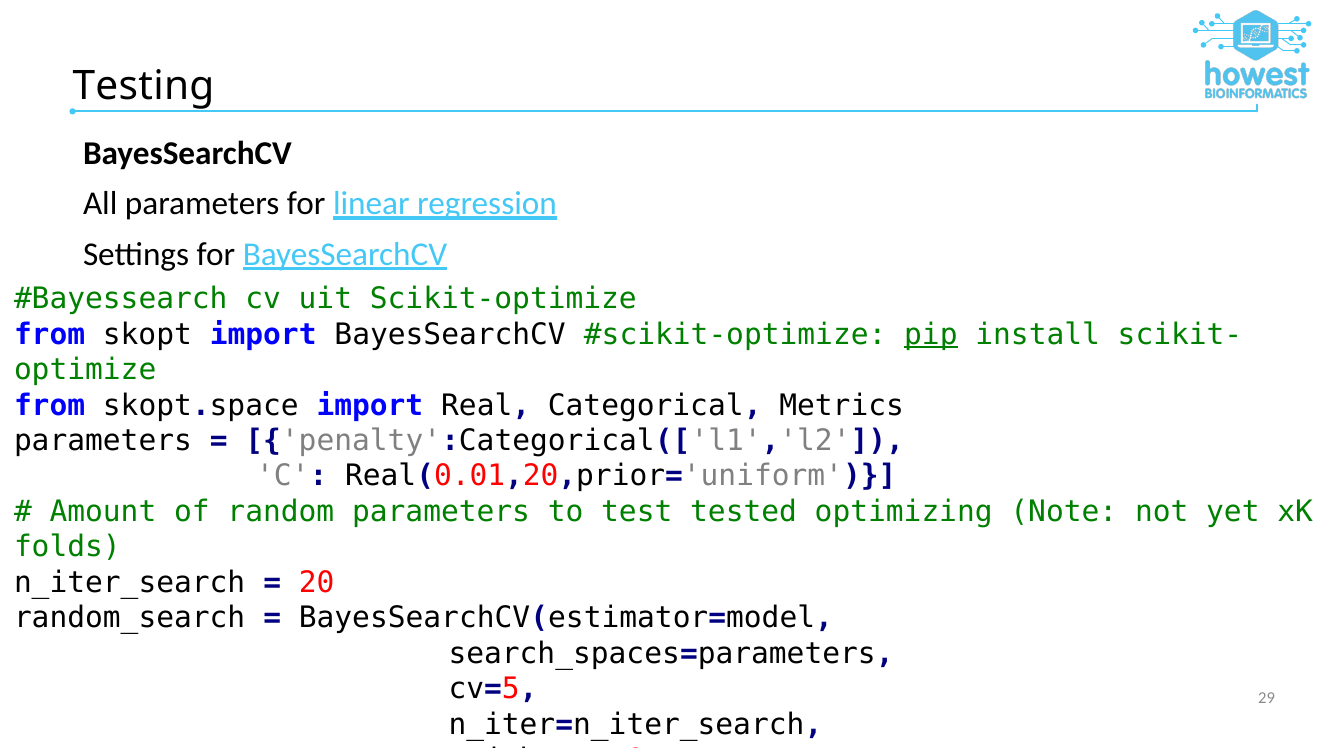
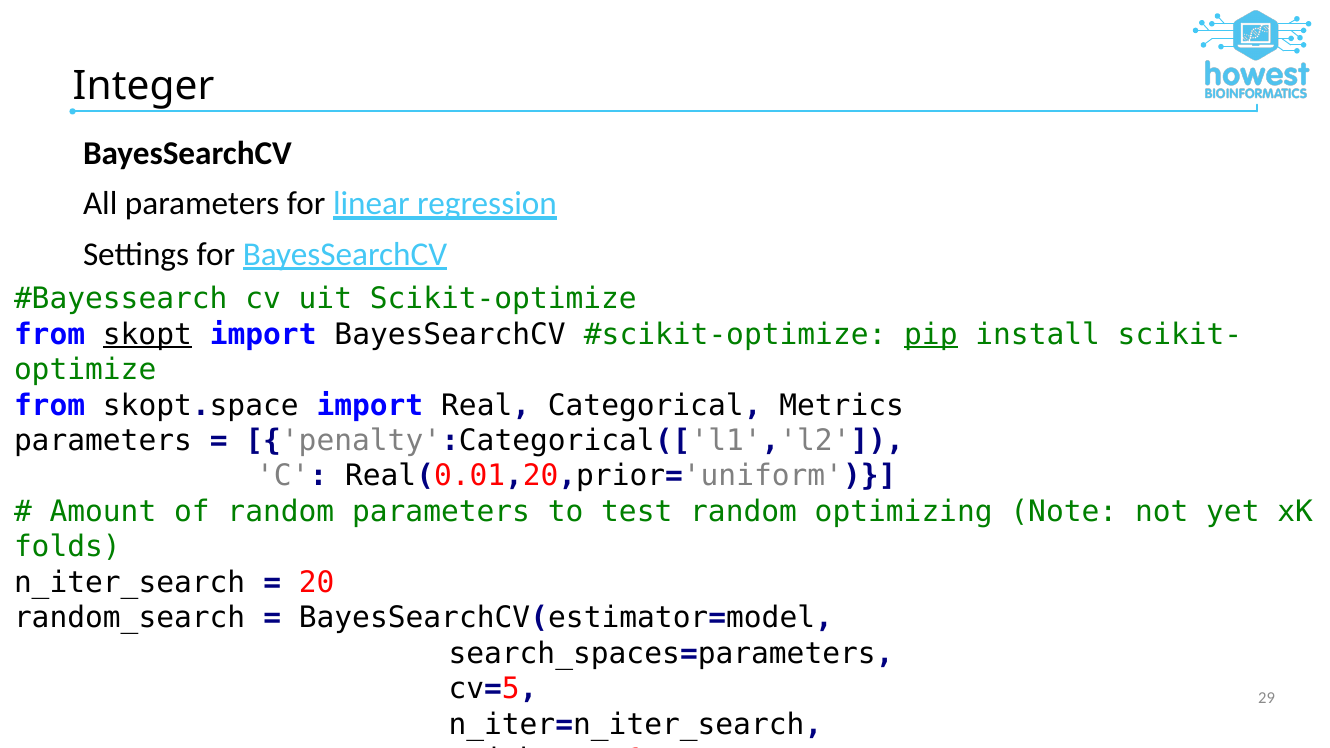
Testing: Testing -> Integer (144, 86)
skopt underline: none -> present (147, 334)
test tested: tested -> random (744, 512)
